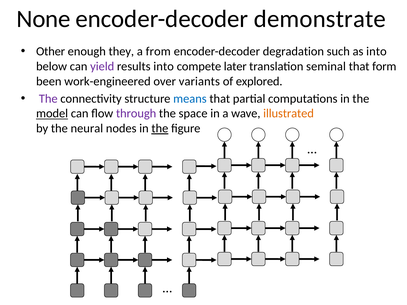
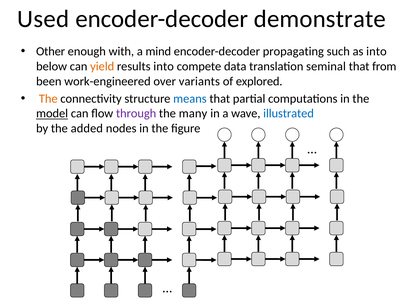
None: None -> Used (43, 19)
they: they -> with (121, 51)
from: from -> mind (158, 51)
degradation: degradation -> propagating (293, 51)
yield colour: purple -> orange (102, 66)
later: later -> data (235, 66)
form: form -> from (384, 66)
The colour: purple -> orange (48, 99)
space: space -> many (193, 114)
illustrated colour: orange -> blue (289, 114)
neural: neural -> added (87, 129)
the underline: present -> none (160, 129)
